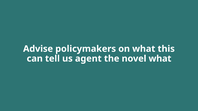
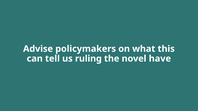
agent: agent -> ruling (88, 59)
novel what: what -> have (160, 59)
